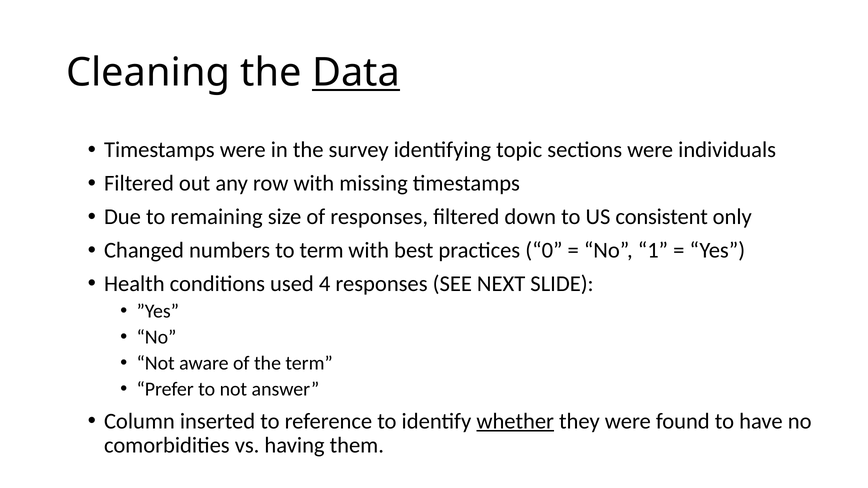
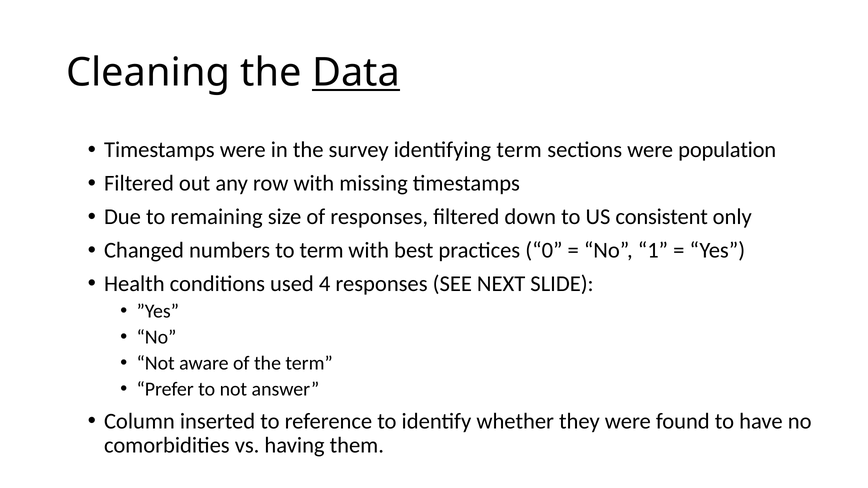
identifying topic: topic -> term (519, 150)
individuals: individuals -> population (727, 150)
whether underline: present -> none (515, 421)
